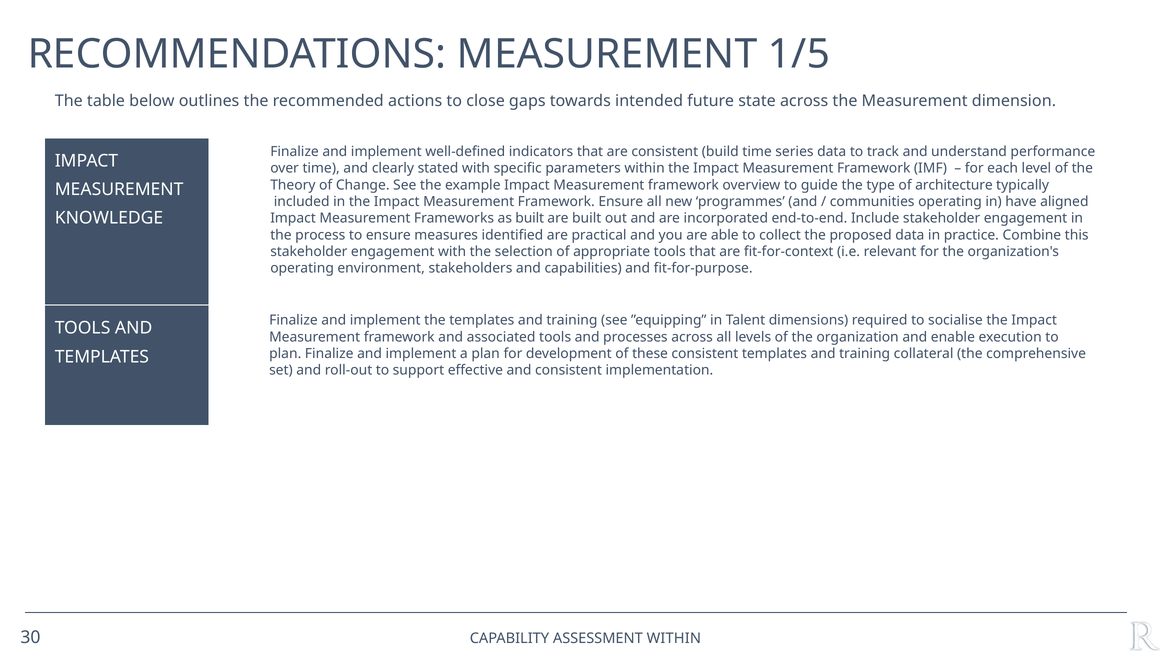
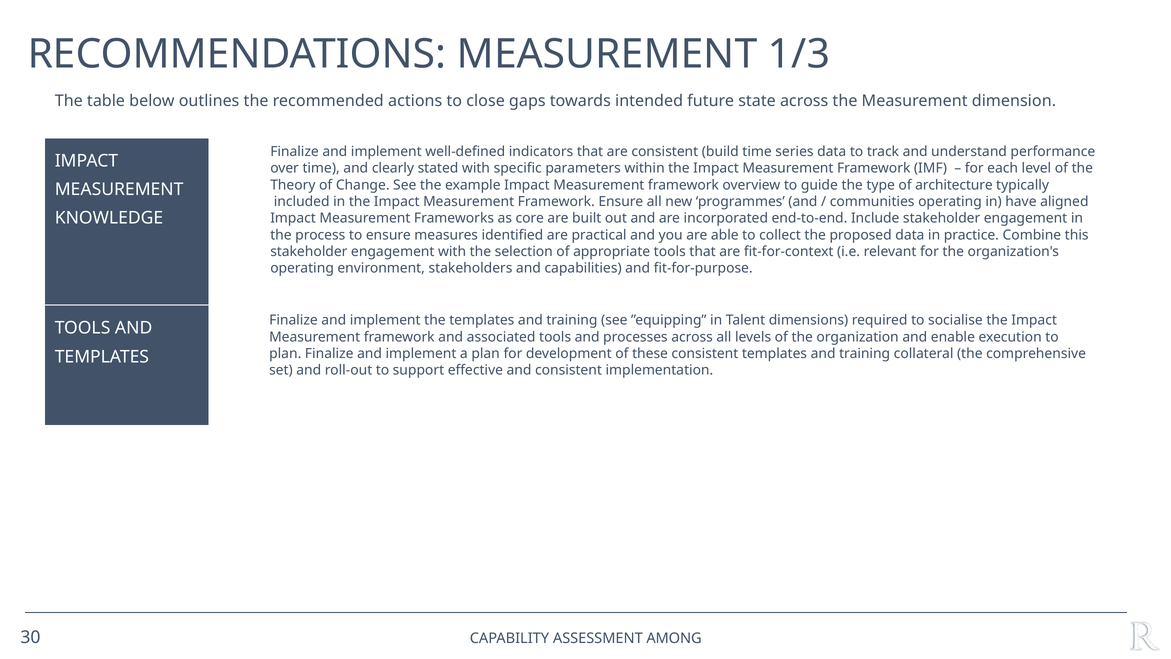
1/5: 1/5 -> 1/3 (799, 54)
as built: built -> core (530, 218)
ASSESSMENT WITHIN: WITHIN -> AMONG (674, 638)
